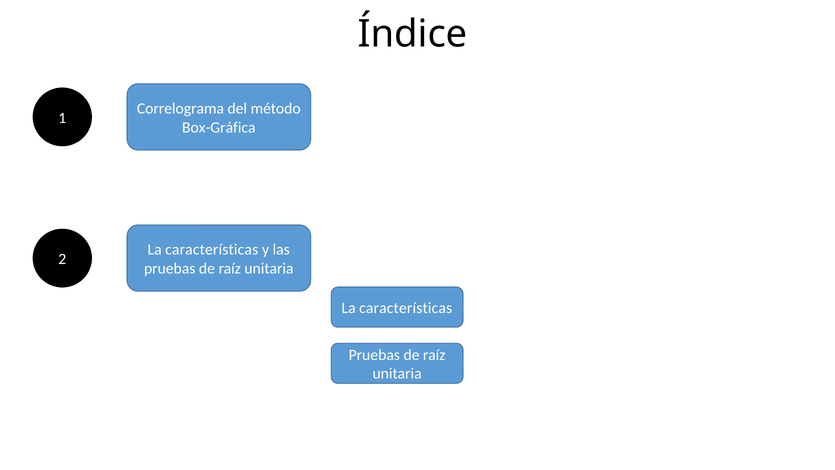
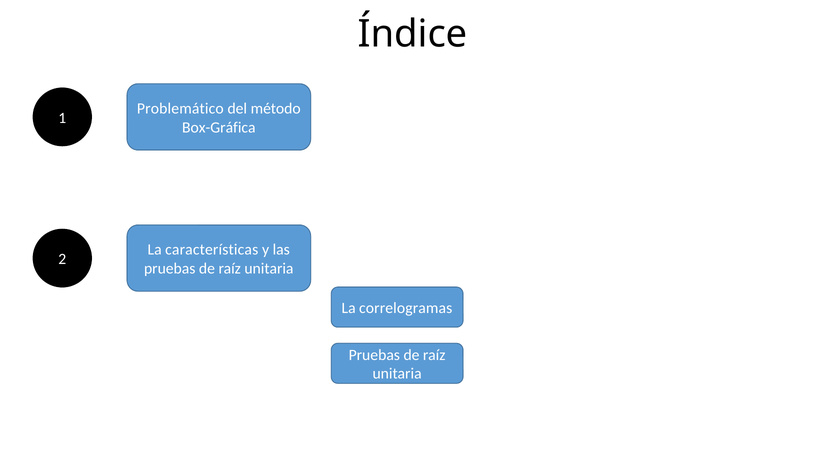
Correlograma: Correlograma -> Problemático (180, 109)
características: características -> correlogramas (406, 308)
